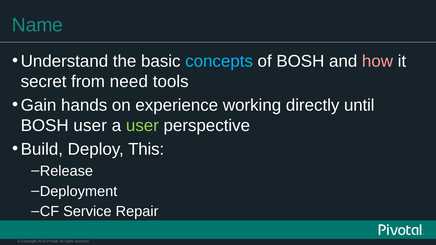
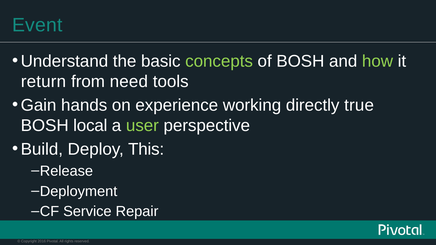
Name: Name -> Event (37, 25)
concepts colour: light blue -> light green (219, 61)
how colour: pink -> light green (377, 61)
secret: secret -> return (43, 82)
until: until -> true (359, 105)
BOSH user: user -> local (90, 126)
